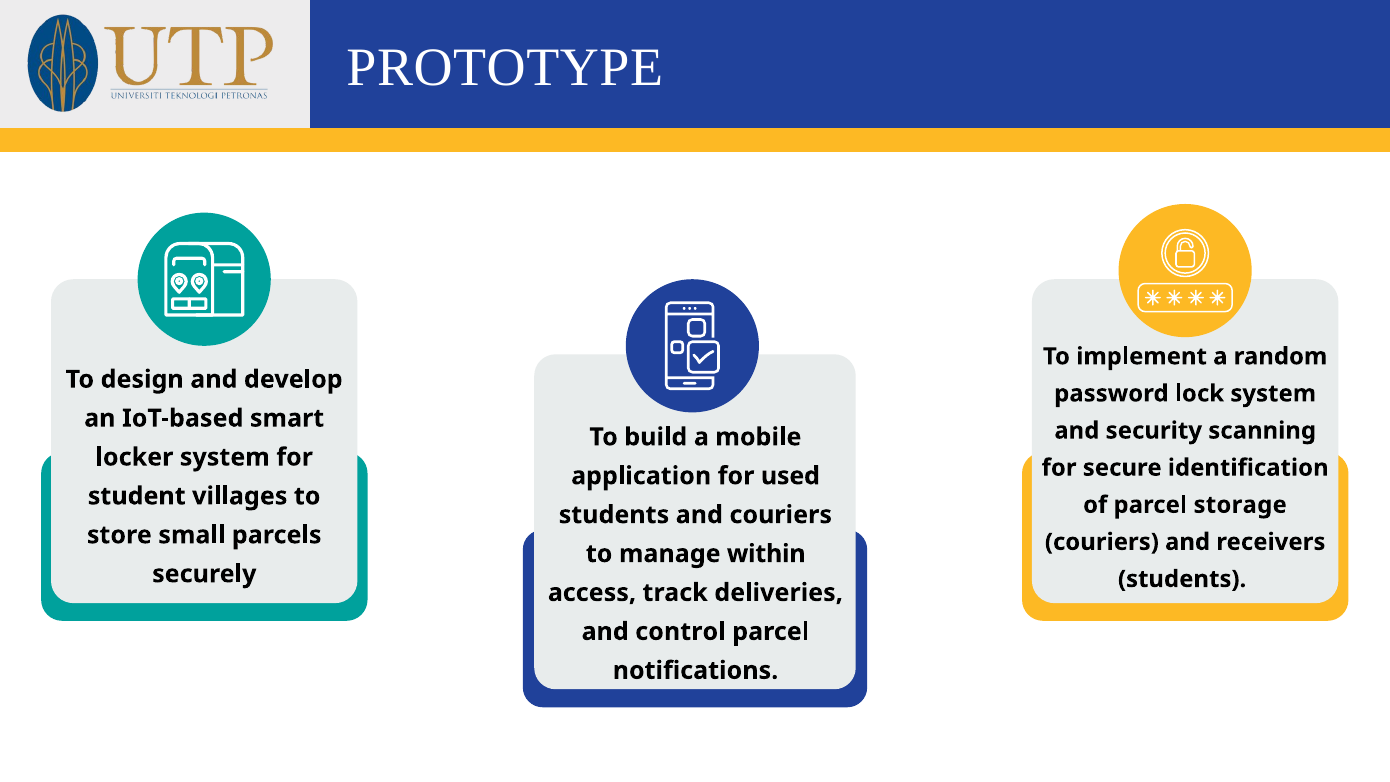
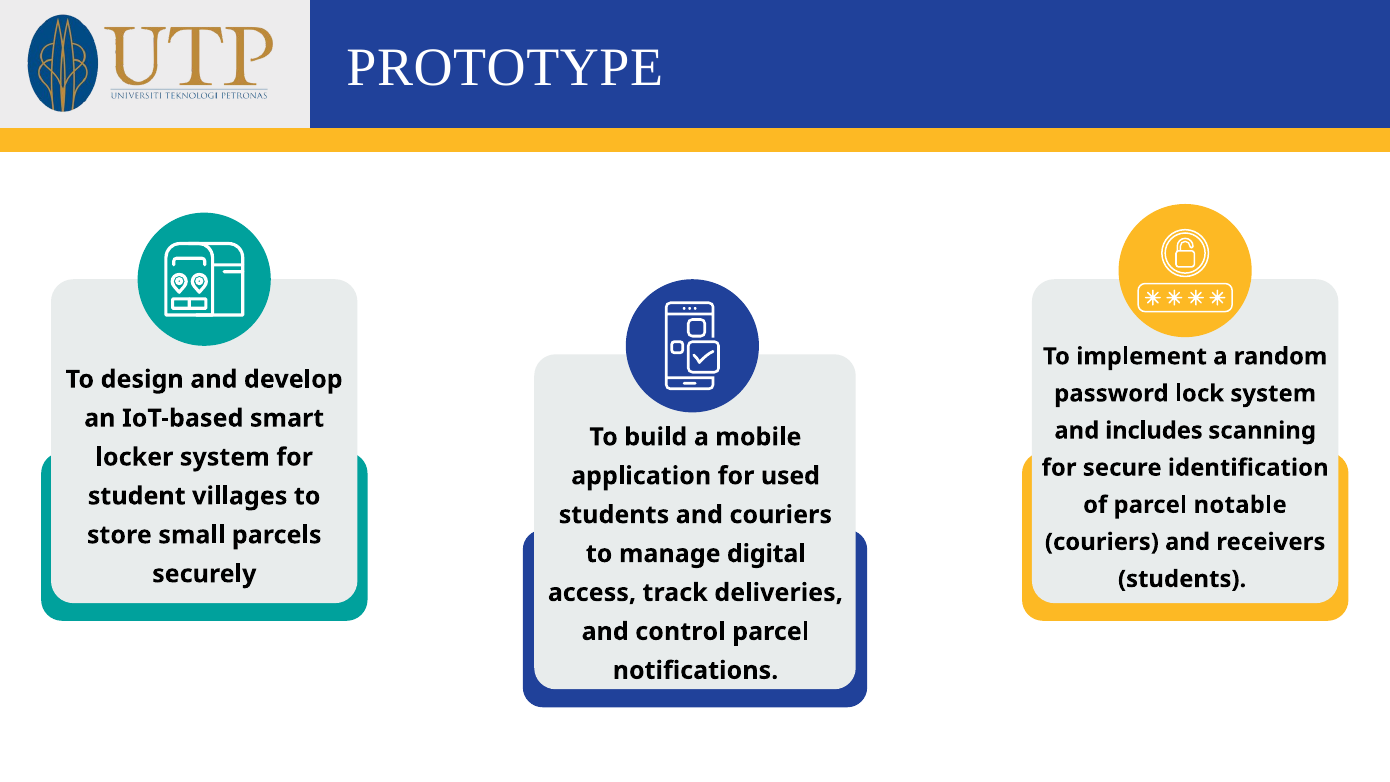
security: security -> includes (1154, 431)
storage: storage -> notable (1240, 505)
within: within -> digital (766, 554)
